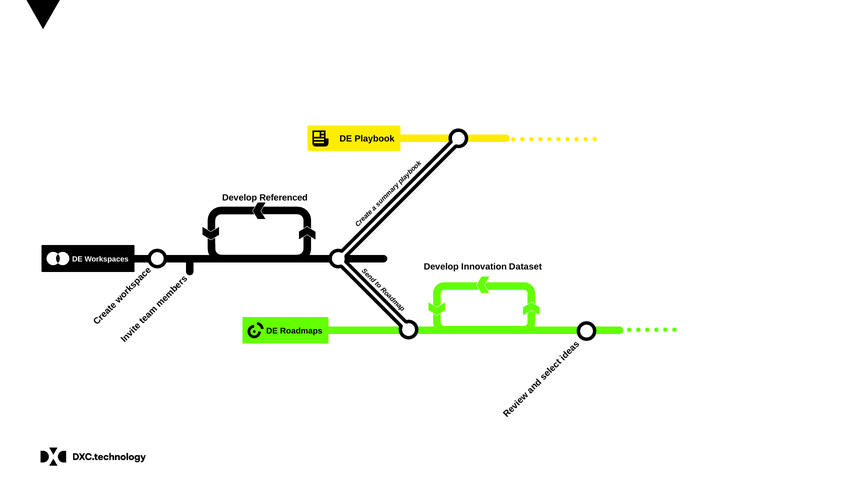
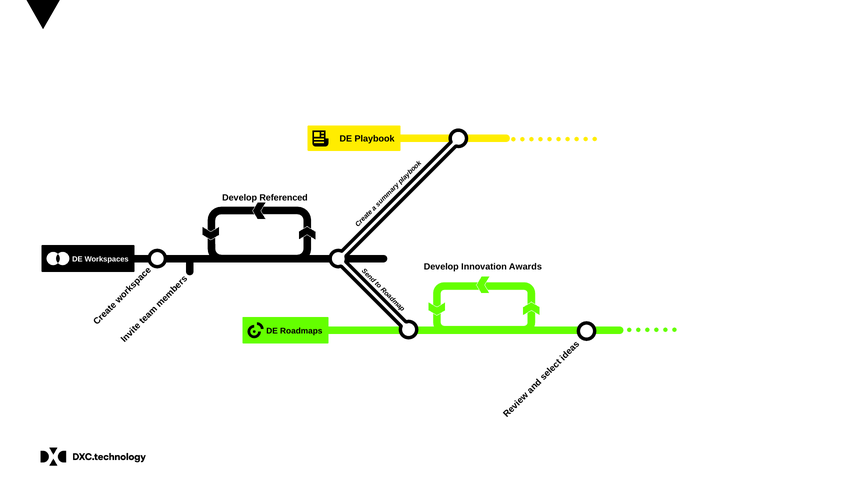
Dataset: Dataset -> Awards (525, 267)
